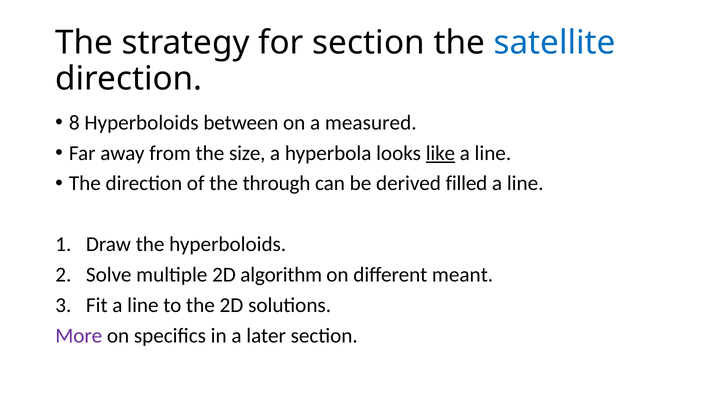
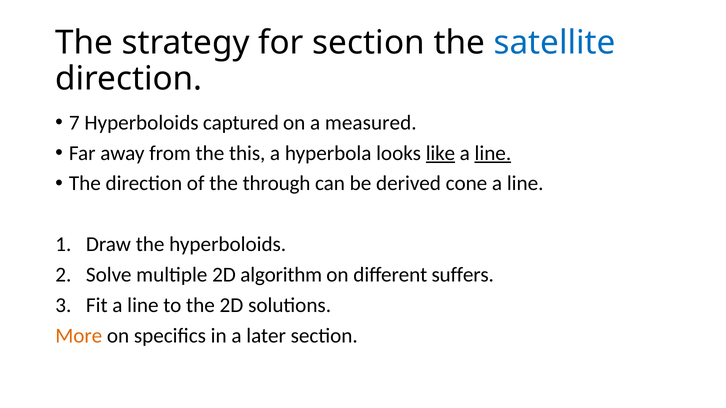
8: 8 -> 7 (74, 123)
between: between -> captured (241, 123)
size: size -> this (247, 153)
line underline: none -> present (493, 153)
filled: filled -> cone (466, 184)
meant: meant -> suffers (463, 275)
More colour: purple -> orange (79, 336)
